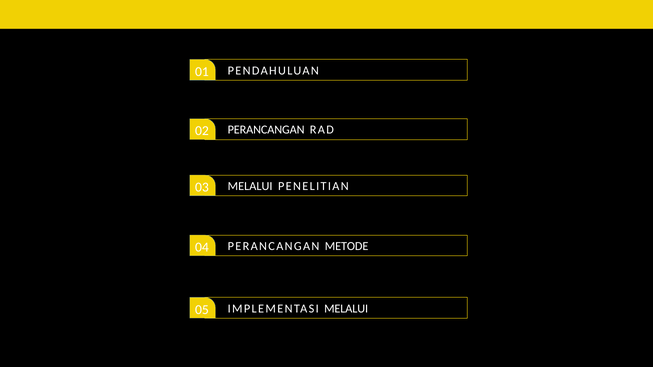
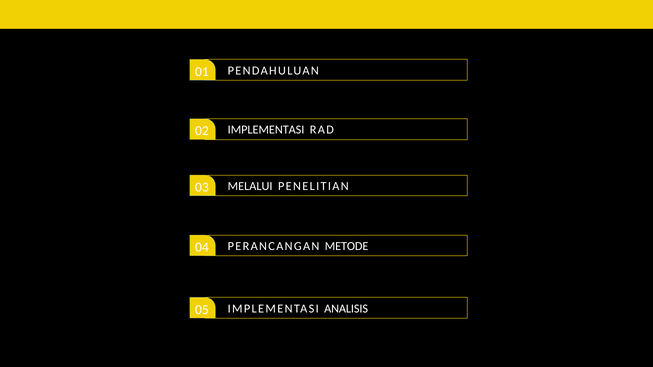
PERANCANGAN: PERANCANGAN -> IMPLEMENTASI (266, 130)
IMPLEMENTASI MELALUI: MELALUI -> ANALISIS (346, 309)
